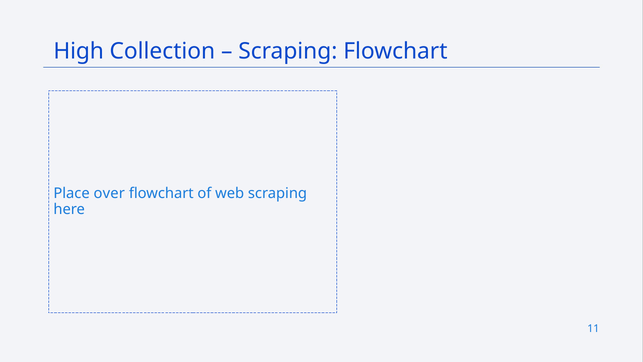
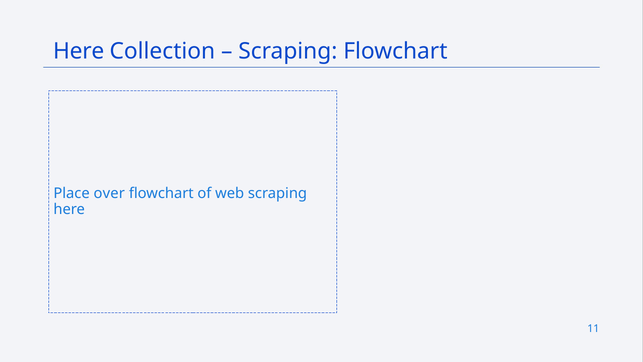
High: High -> Here (79, 51)
